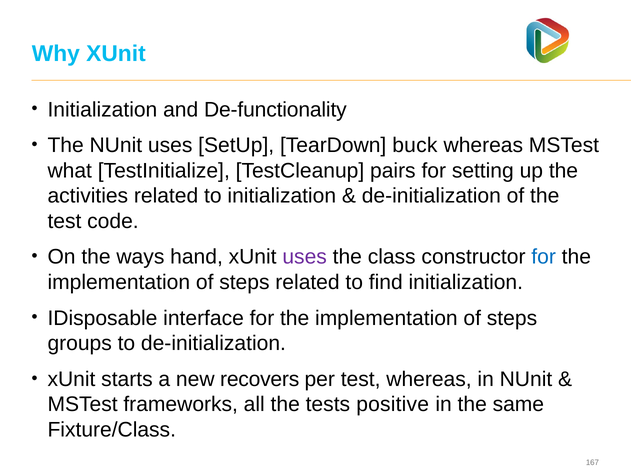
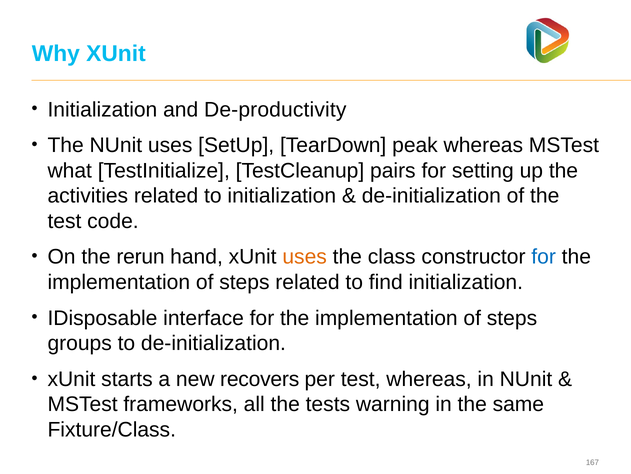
De-functionality: De-functionality -> De-productivity (275, 109)
buck: buck -> peak (415, 145)
ways: ways -> rerun (141, 257)
uses colour: purple -> orange (305, 257)
positive: positive -> warning (393, 404)
